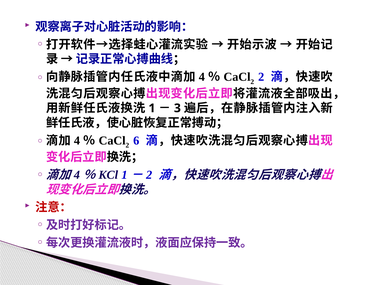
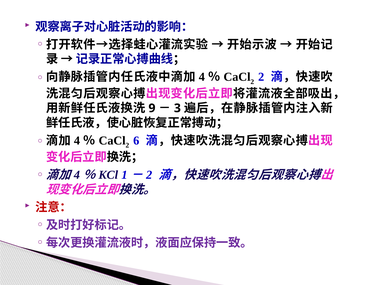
1: 1 -> 9 (152, 108)
